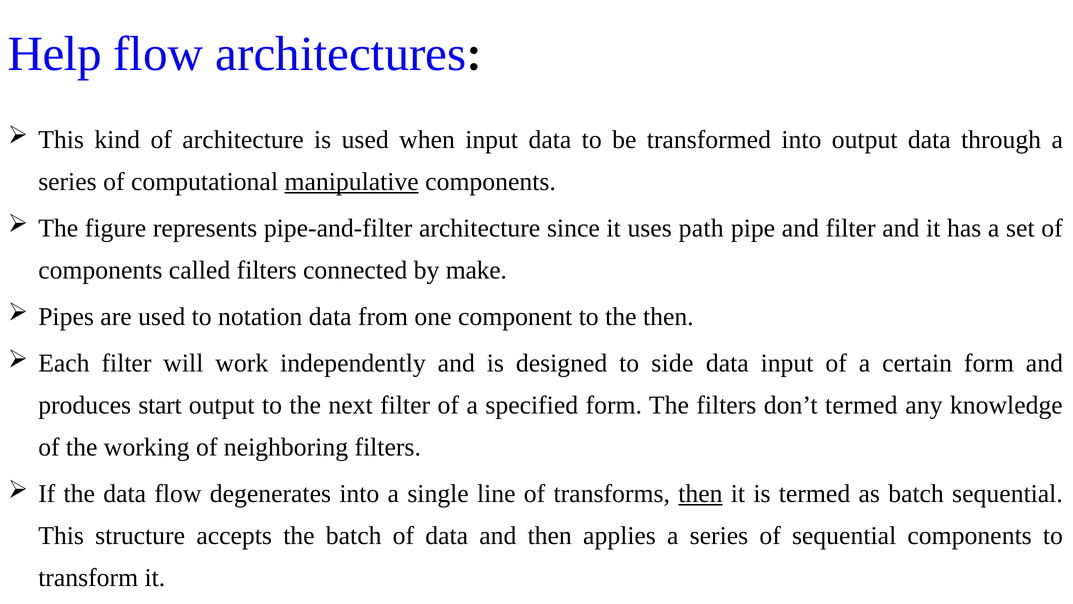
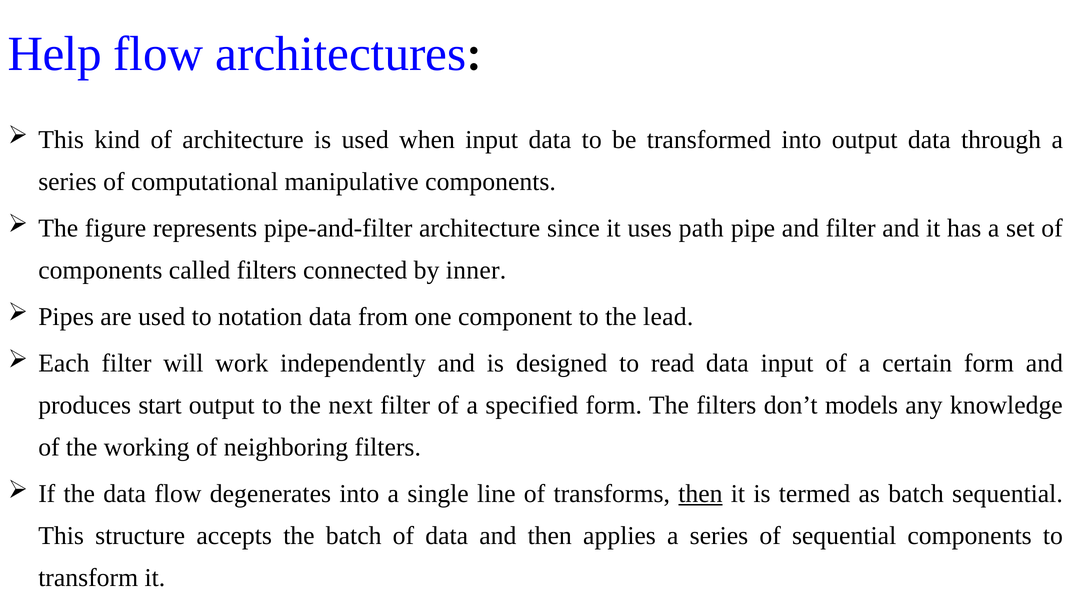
manipulative underline: present -> none (352, 182)
make: make -> inner (476, 270)
the then: then -> lead (668, 317)
side: side -> read (673, 363)
don’t termed: termed -> models (862, 405)
